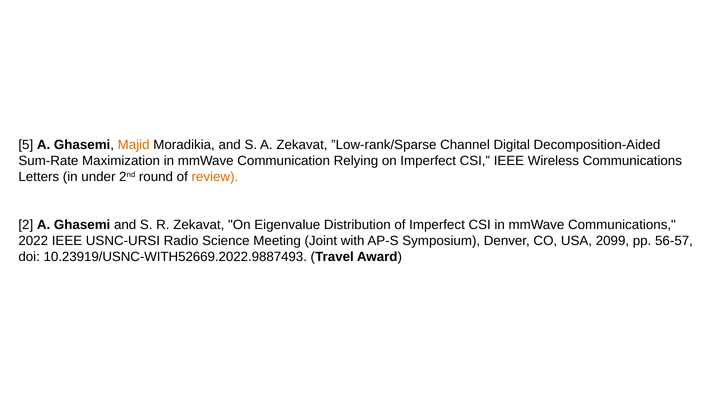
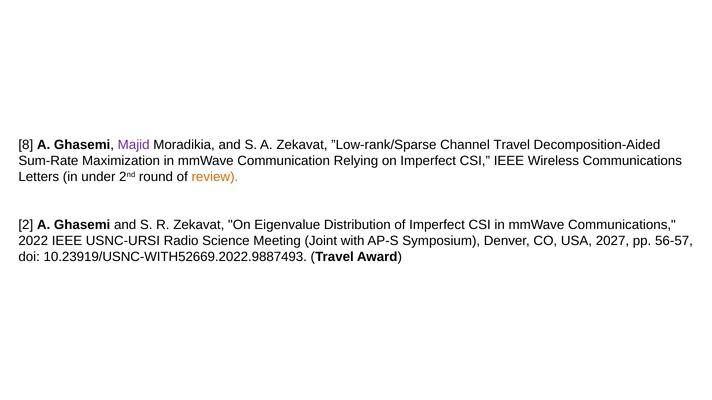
5: 5 -> 8 (26, 145)
Majid colour: orange -> purple (134, 145)
Channel Digital: Digital -> Travel (512, 145)
2099: 2099 -> 2027 (612, 241)
